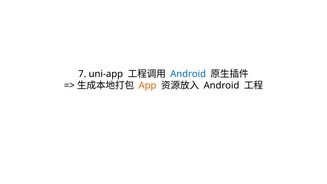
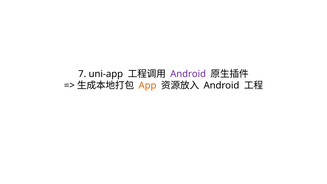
Android colour: blue -> purple (188, 74)
